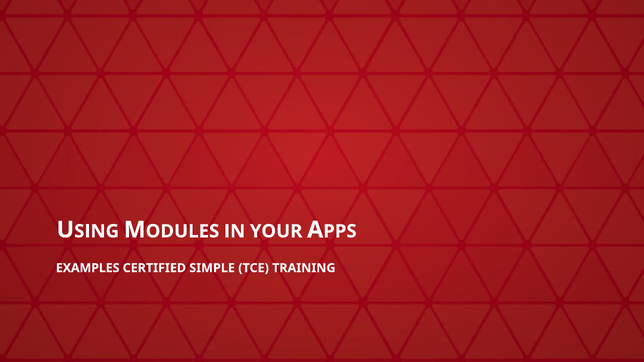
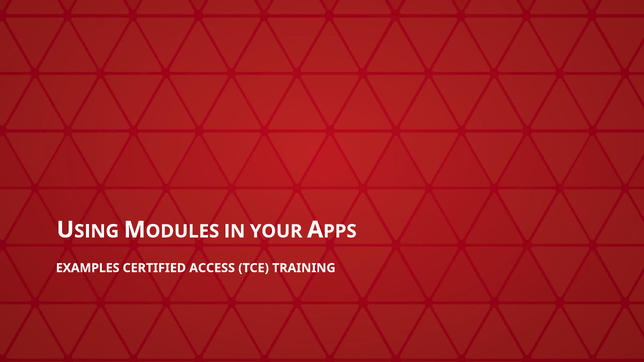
SIMPLE: SIMPLE -> ACCESS (212, 268)
